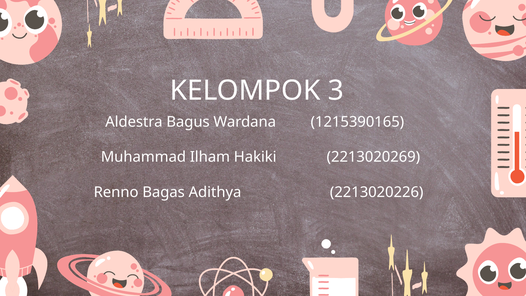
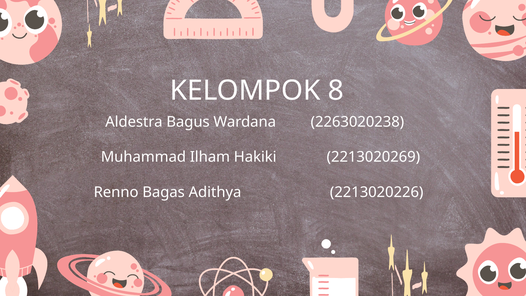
3: 3 -> 8 (336, 90)
1215390165: 1215390165 -> 2263020238 (357, 122)
